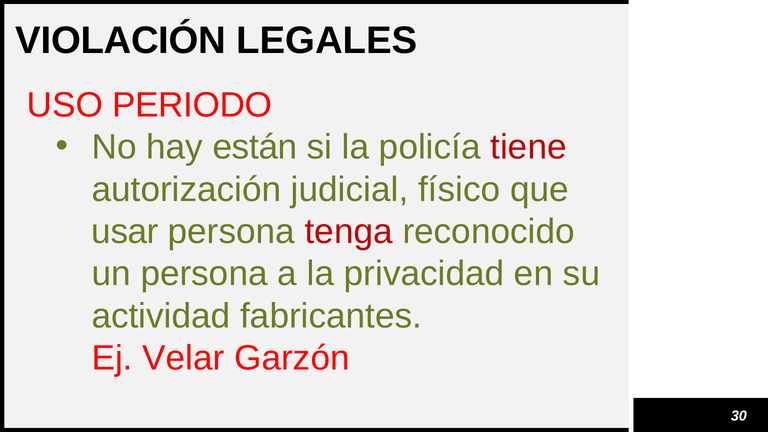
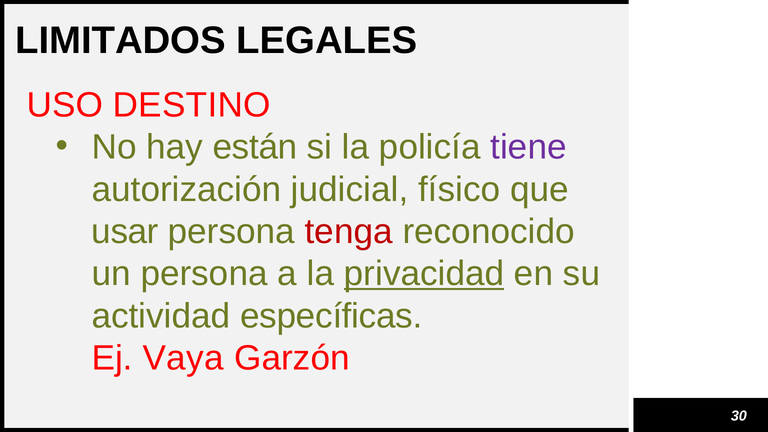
VIOLACIÓN: VIOLACIÓN -> LIMITADOS (121, 40)
PERIODO: PERIODO -> DESTINO (192, 105)
tiene colour: red -> purple (529, 147)
privacidad underline: none -> present (424, 274)
fabricantes: fabricantes -> específicas (331, 316)
Velar: Velar -> Vaya (183, 358)
